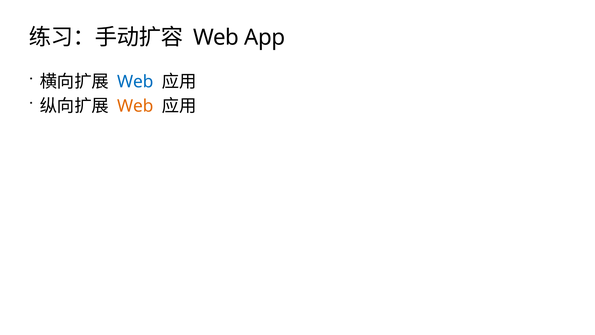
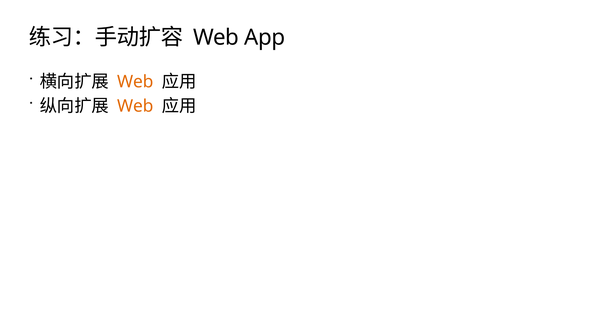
Web colour: blue -> orange (135, 82)
